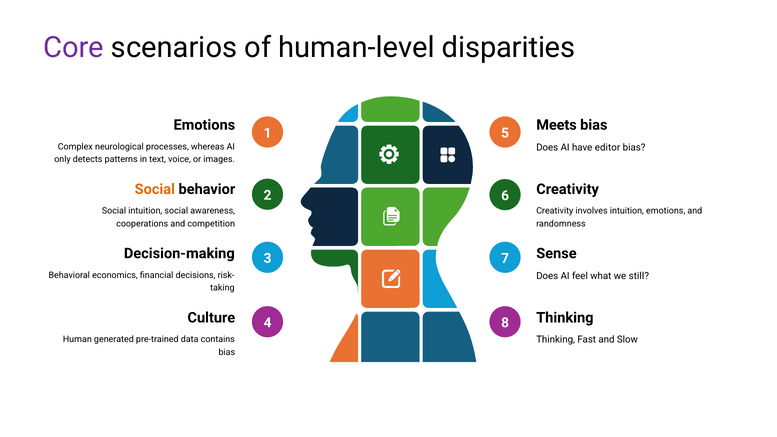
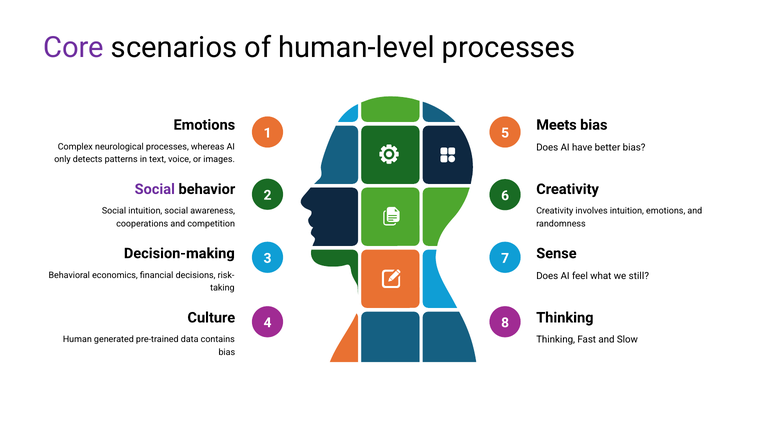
human-level disparities: disparities -> processes (509, 48)
editor: editor -> better (608, 147)
Social colour: orange -> purple (155, 189)
